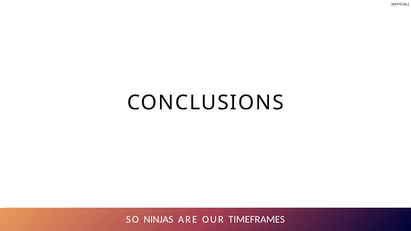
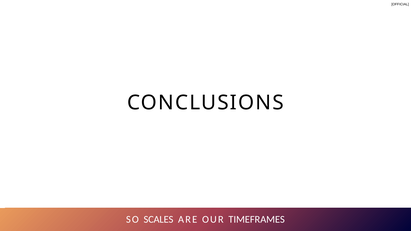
NINJAS: NINJAS -> SCALES (159, 220)
